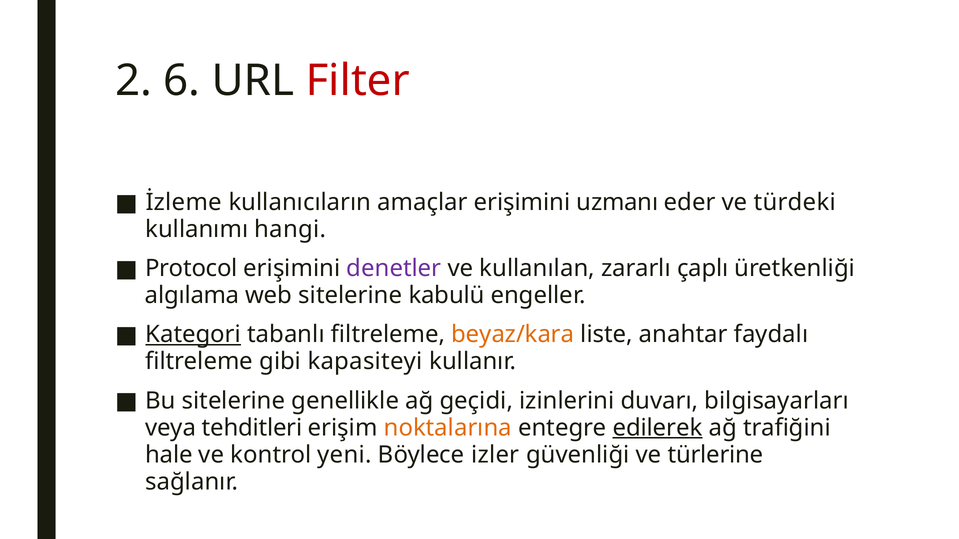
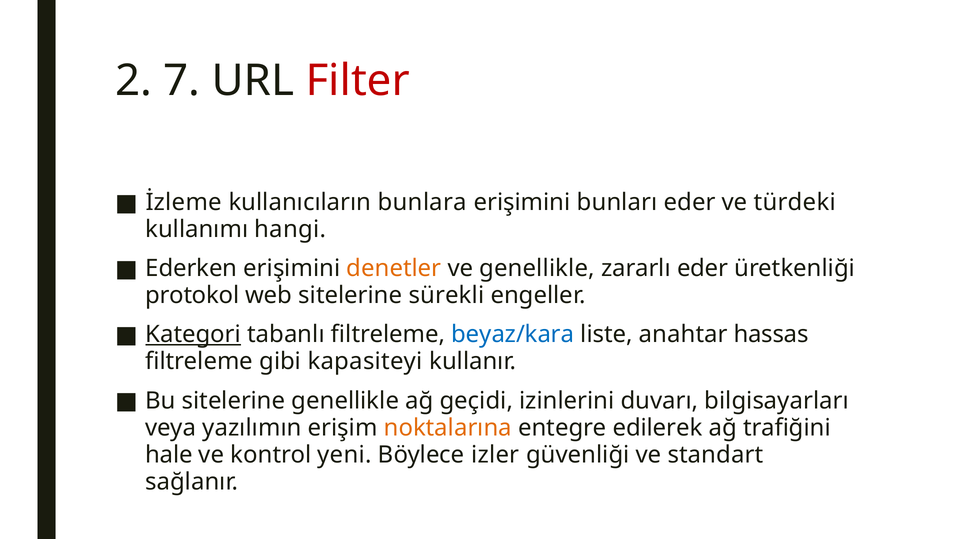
6: 6 -> 7 (182, 81)
amaçlar: amaçlar -> bunlara (422, 203)
uzmanı: uzmanı -> bunları (617, 203)
Protocol: Protocol -> Ederken (191, 269)
denetler colour: purple -> orange (394, 269)
ve kullanılan: kullanılan -> genellikle (537, 269)
zararlı çaplı: çaplı -> eder (703, 269)
algılama: algılama -> protokol (192, 296)
kabulü: kabulü -> sürekli (446, 296)
beyaz/kara colour: orange -> blue (513, 335)
faydalı: faydalı -> hassas (771, 335)
tehditleri: tehditleri -> yazılımın (252, 428)
edilerek underline: present -> none (658, 428)
türlerine: türlerine -> standart (715, 455)
